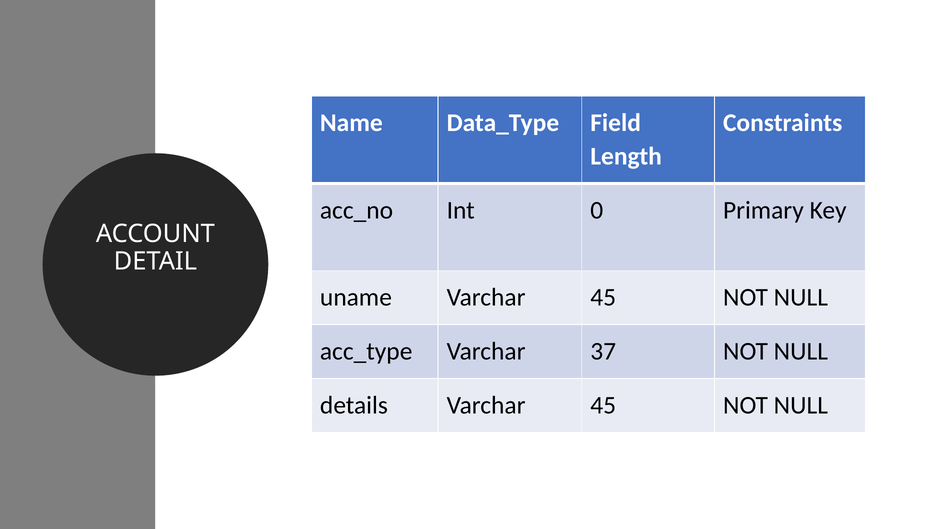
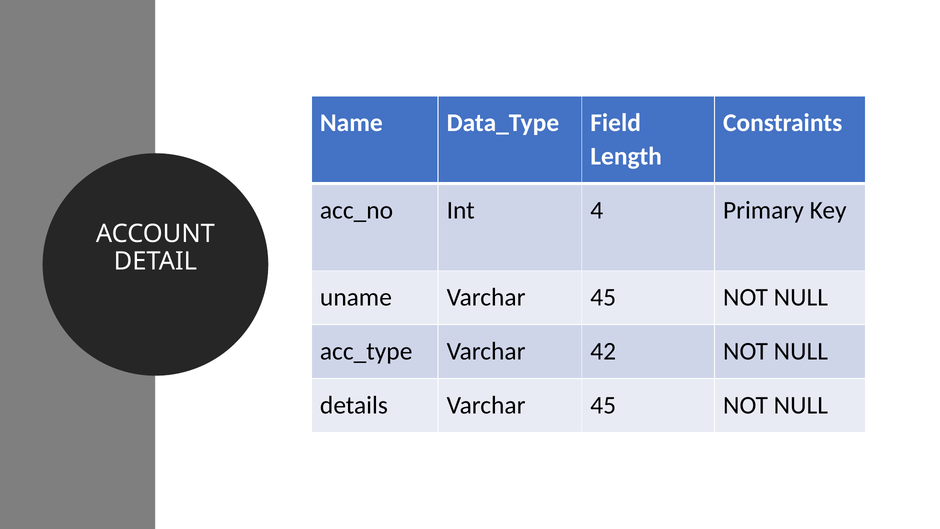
0: 0 -> 4 (597, 210)
37: 37 -> 42 (603, 351)
